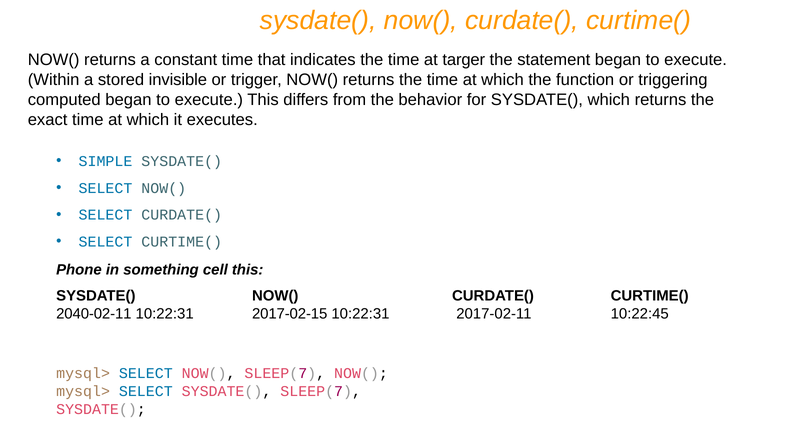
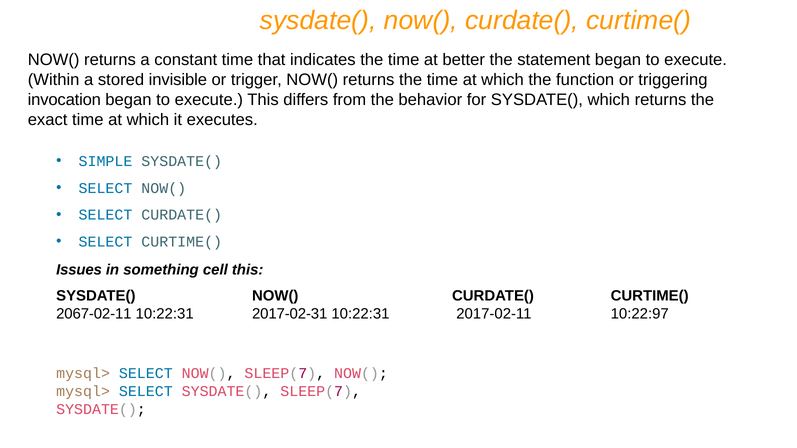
targer: targer -> better (464, 60)
computed: computed -> invocation (64, 100)
Phone: Phone -> Issues (79, 270)
2040-02-11: 2040-02-11 -> 2067-02-11 (94, 314)
2017-02-15: 2017-02-15 -> 2017-02-31 (290, 314)
10:22:45: 10:22:45 -> 10:22:97 (640, 314)
